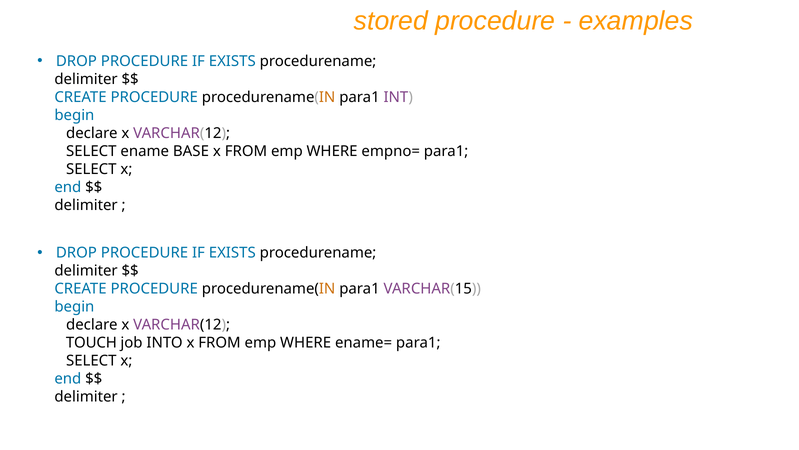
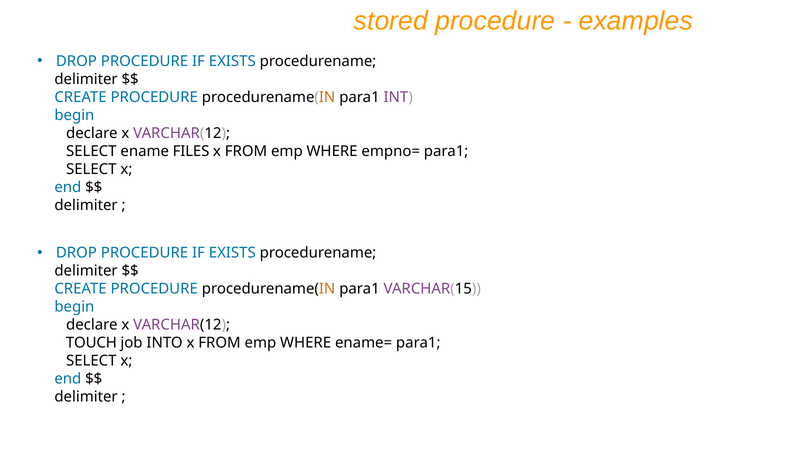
BASE: BASE -> FILES (191, 151)
